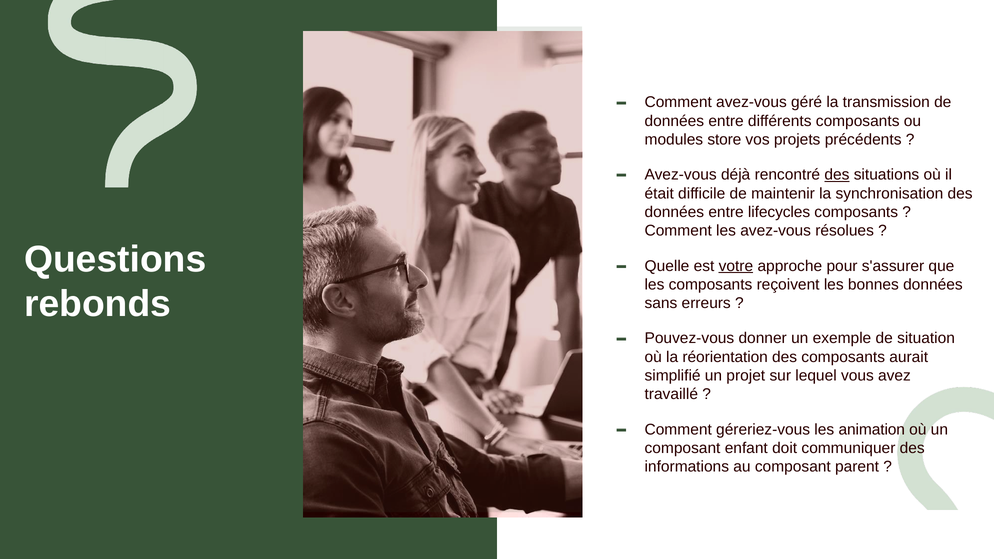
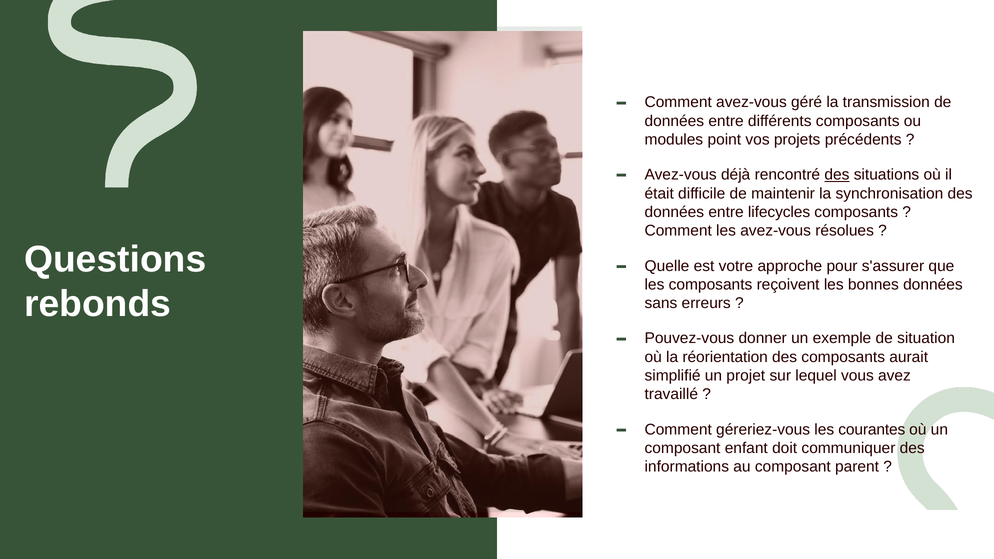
store: store -> point (724, 140)
votre underline: present -> none (736, 266)
animation: animation -> courantes (872, 430)
